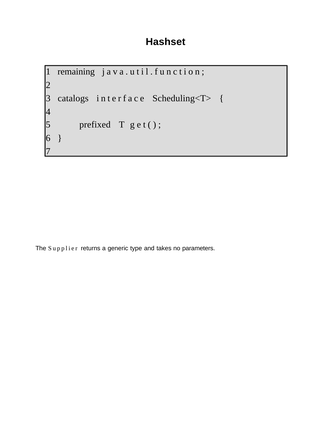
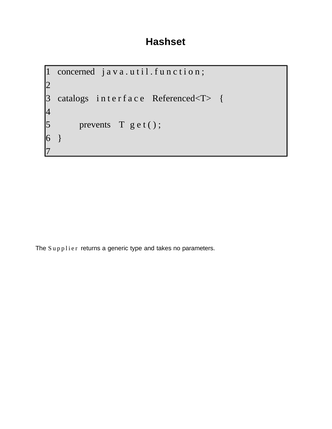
remaining: remaining -> concerned (76, 72)
Scheduling<T>: Scheduling<T> -> Referenced<T> (182, 99)
prefixed: prefixed -> prevents (95, 125)
